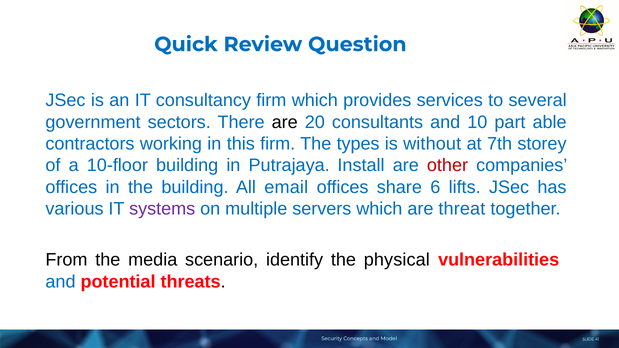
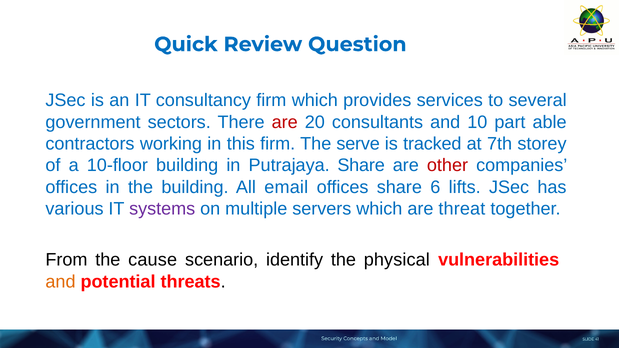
are colour: black -> red (285, 122)
types: types -> serve (358, 144)
without: without -> tracked (432, 144)
Putrajaya Install: Install -> Share (361, 166)
media: media -> cause (153, 260)
and colour: blue -> orange (61, 282)
